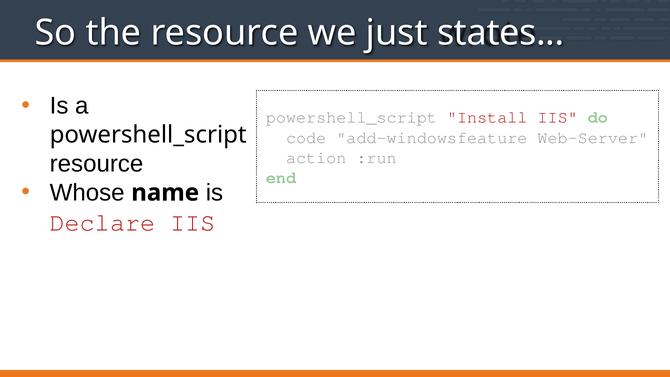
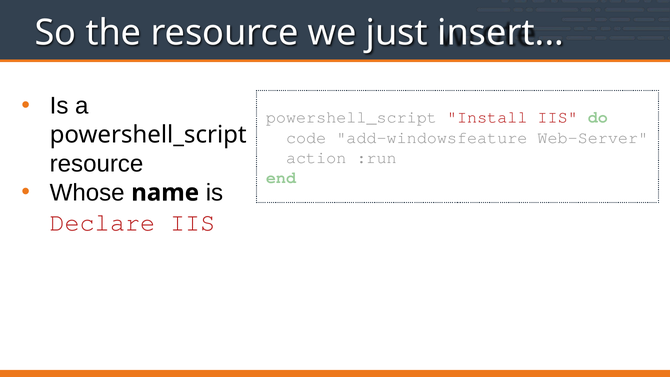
states: states -> insert (501, 33)
